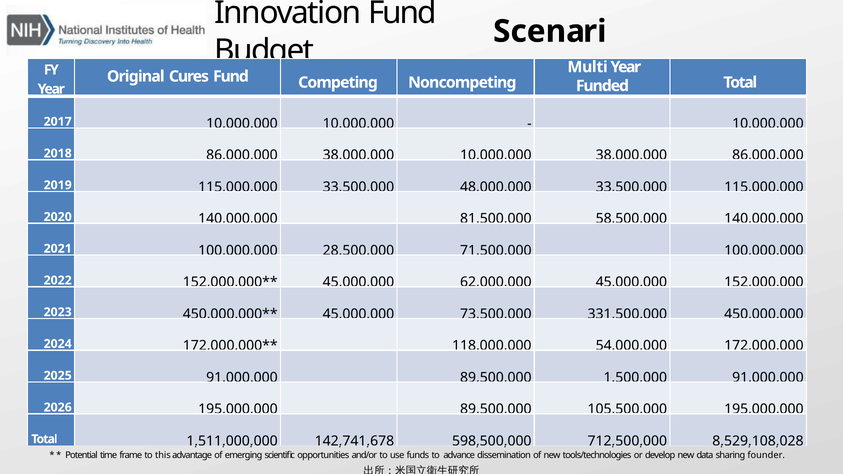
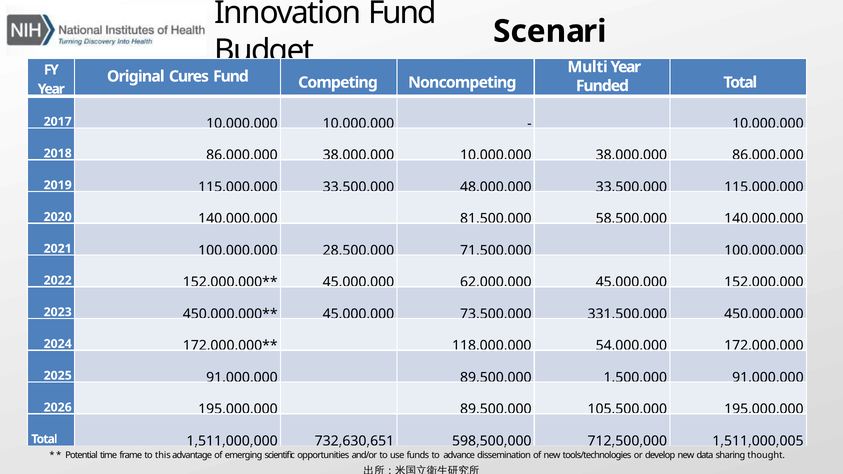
142,741,678: 142,741,678 -> 732,630,651 (354, 441)
8,529,108,028: 8,529,108,028 -> 1,511,000,005 (758, 441)
founder: founder -> thought (766, 456)
